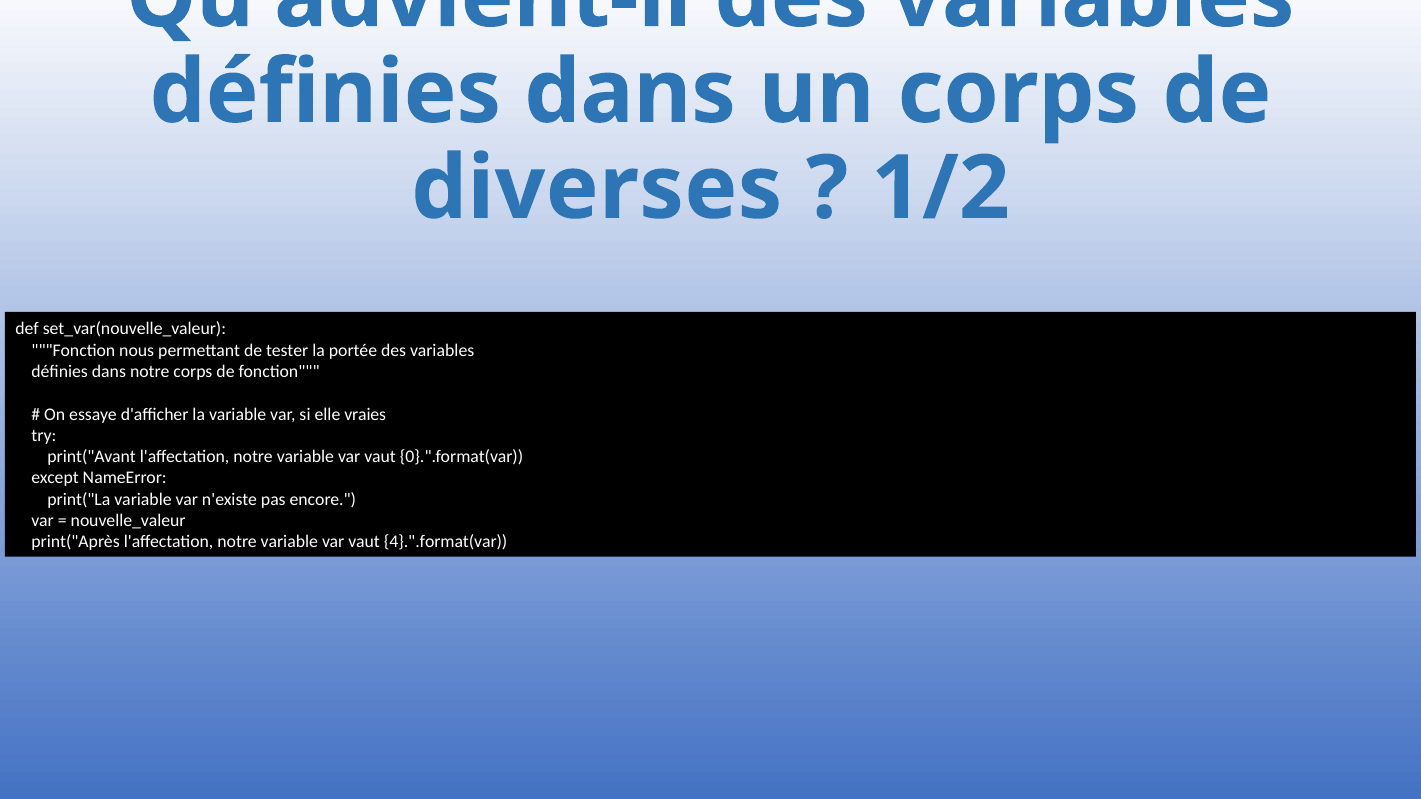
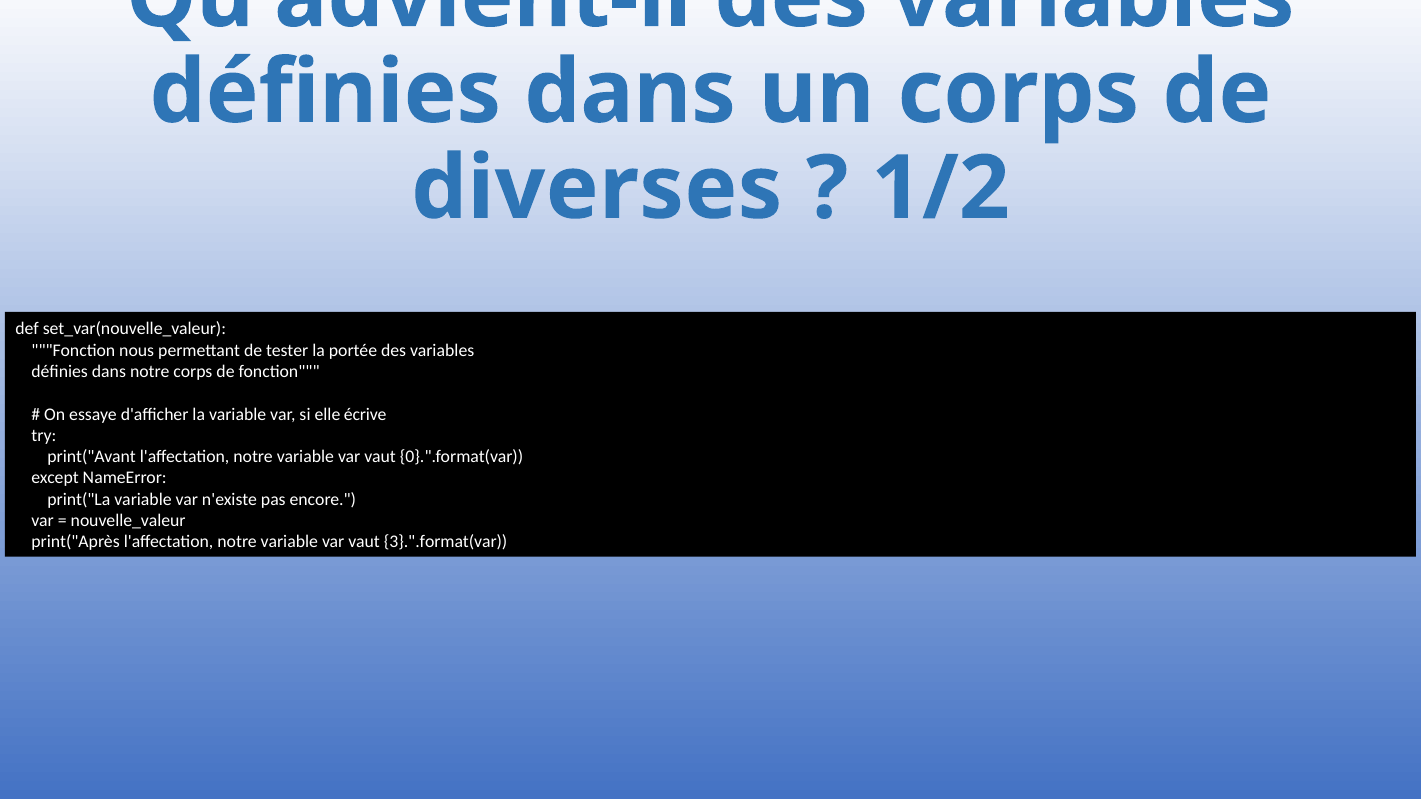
vraies: vraies -> écrive (365, 414)
4}.".format(var: 4}.".format(var -> 3}.".format(var (446, 542)
